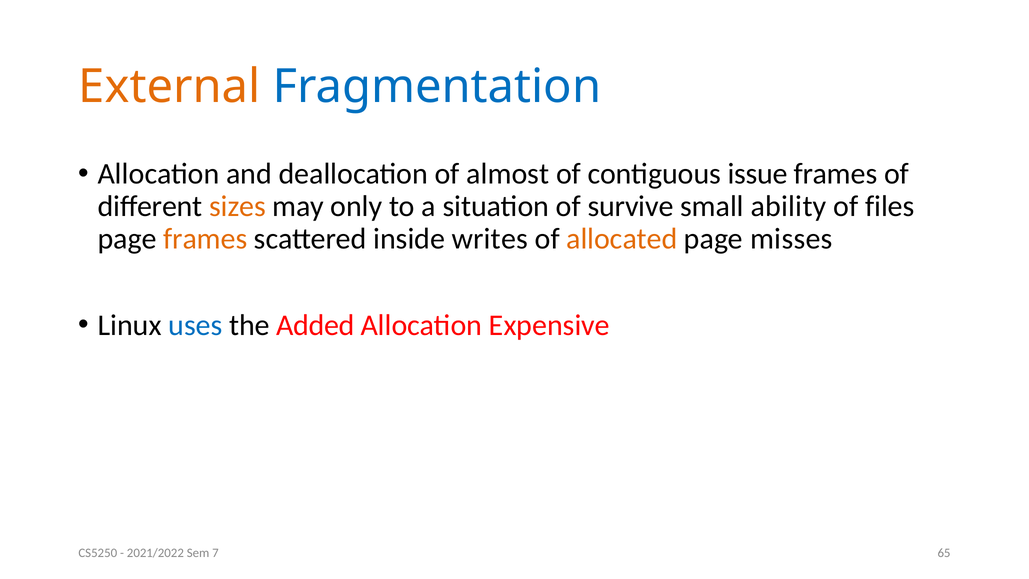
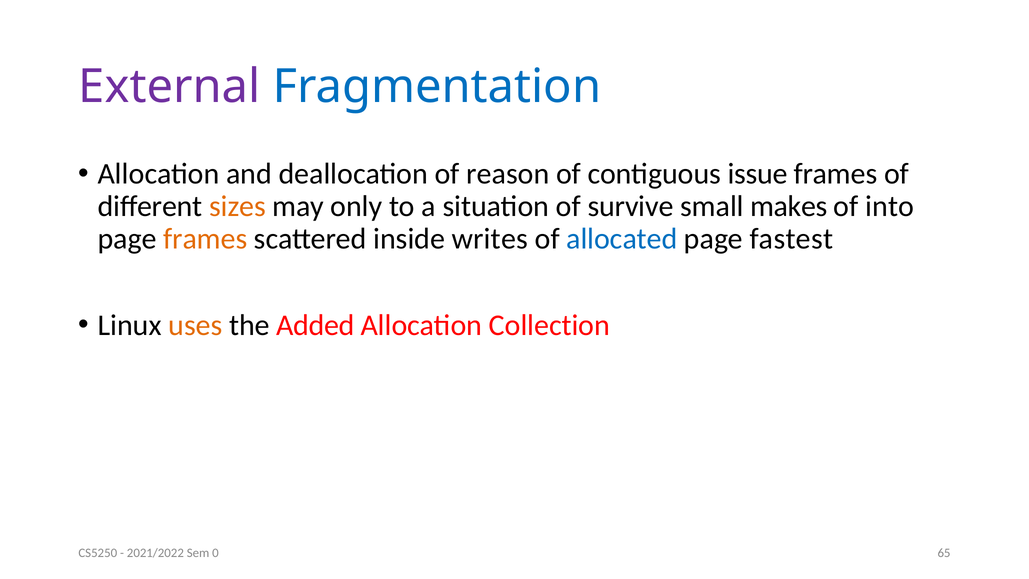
External colour: orange -> purple (169, 86)
almost: almost -> reason (508, 174)
ability: ability -> makes (789, 206)
files: files -> into (890, 206)
allocated colour: orange -> blue (622, 239)
misses: misses -> fastest (791, 239)
uses colour: blue -> orange (195, 325)
Expensive: Expensive -> Collection (549, 325)
7: 7 -> 0 (215, 553)
